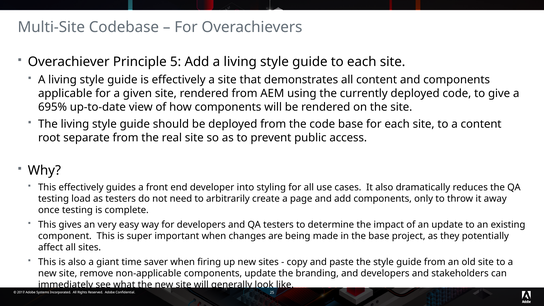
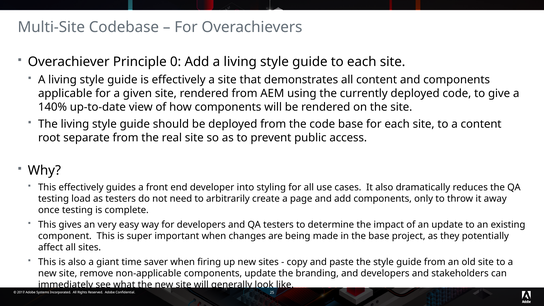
5: 5 -> 0 (176, 62)
695%: 695% -> 140% (53, 107)
